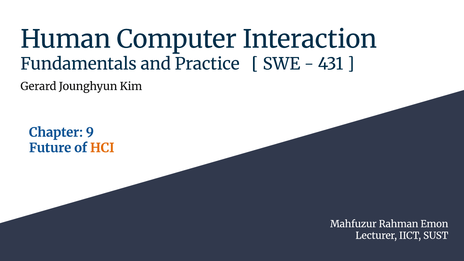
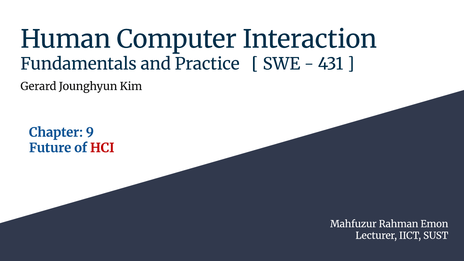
HCI colour: orange -> red (102, 148)
